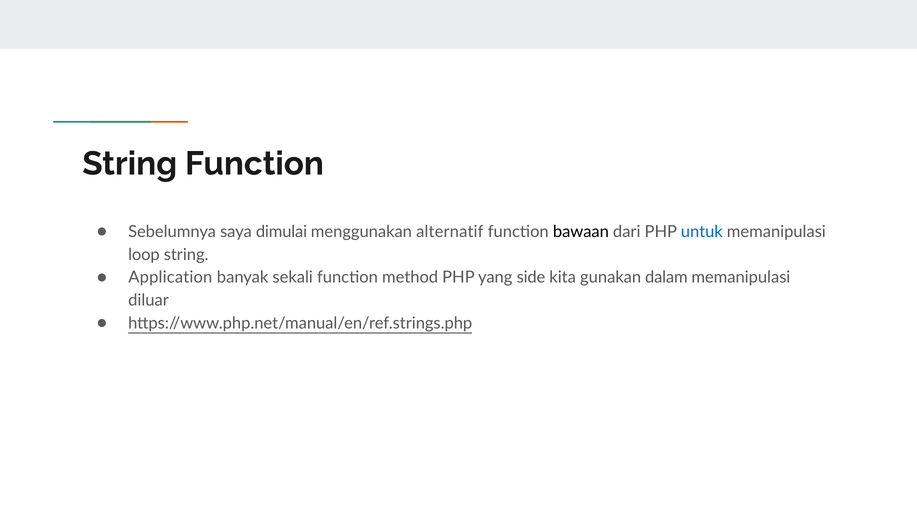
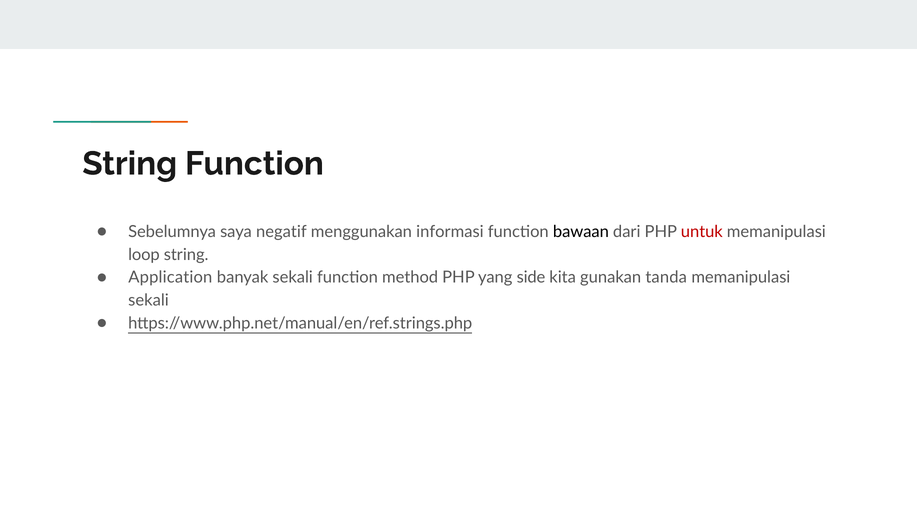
dimulai: dimulai -> negatif (281, 232)
alternatif: alternatif -> informasi (450, 232)
untuk colour: blue -> red (702, 232)
dalam: dalam -> tanda (666, 277)
diluar: diluar -> sekali (149, 300)
